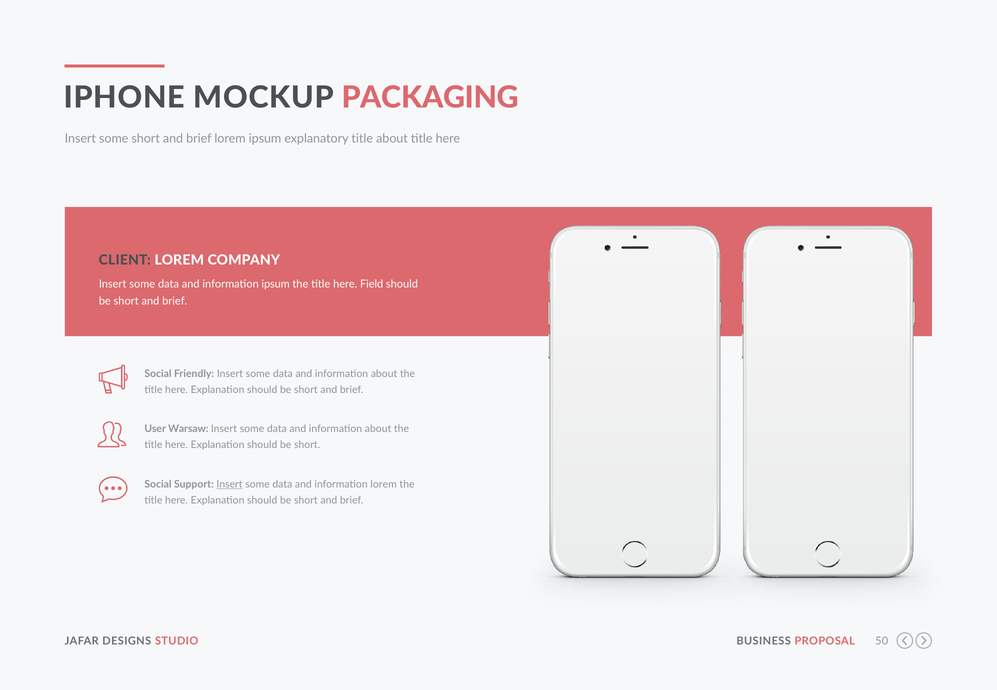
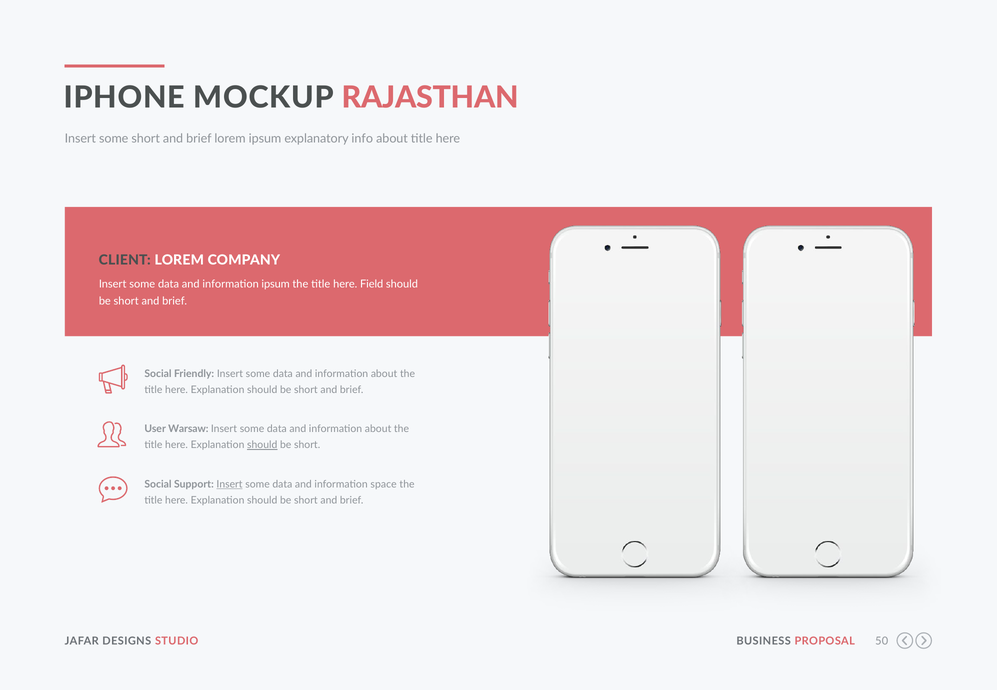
PACKAGING: PACKAGING -> RAJASTHAN (430, 98)
explanatory title: title -> info (362, 139)
should underline: none -> present (262, 445)
information lorem: lorem -> space (384, 484)
